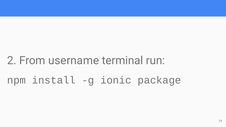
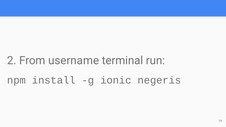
package: package -> negeris (159, 80)
